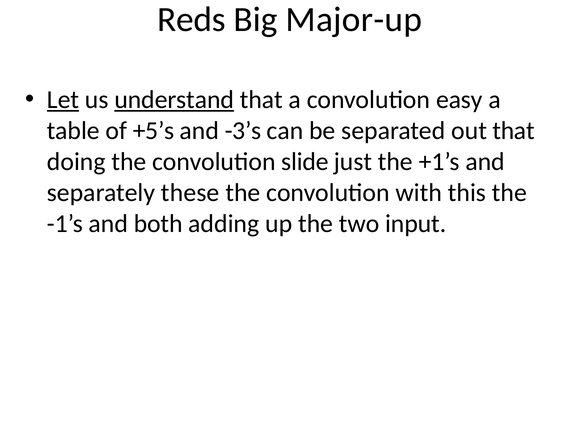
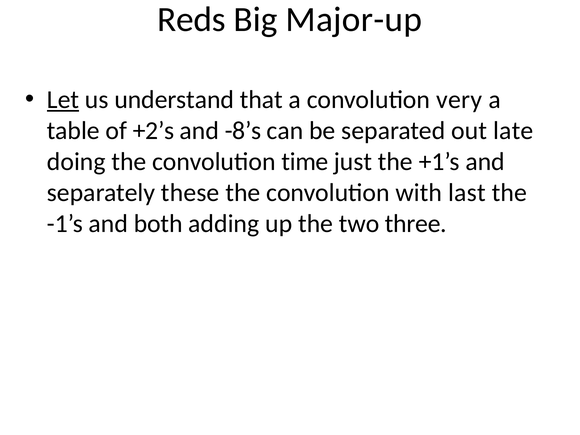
understand underline: present -> none (174, 100)
easy: easy -> very (459, 100)
+5’s: +5’s -> +2’s (154, 131)
-3’s: -3’s -> -8’s (243, 131)
out that: that -> late (513, 131)
slide: slide -> time (305, 162)
this: this -> last (467, 193)
input: input -> three (416, 224)
